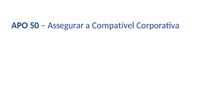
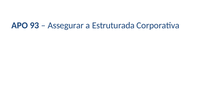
50: 50 -> 93 (34, 25)
Compatível: Compatível -> Estruturada (113, 25)
